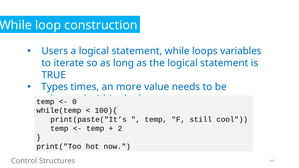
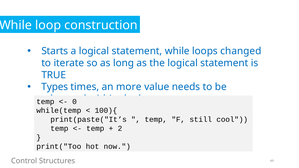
Users: Users -> Starts (55, 51)
variables: variables -> changed (241, 51)
